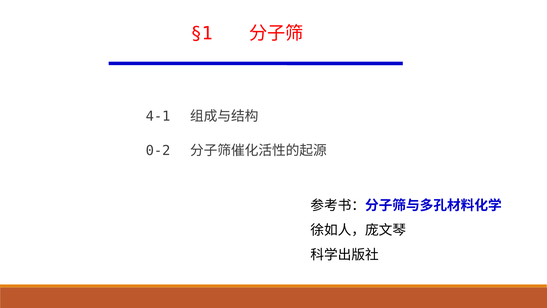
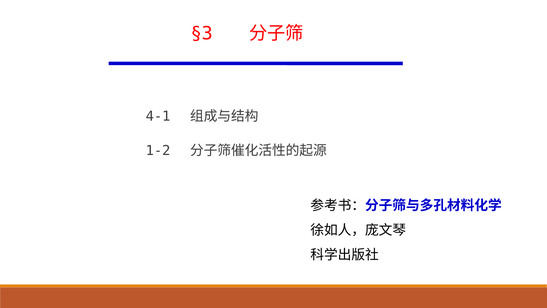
§1: §1 -> §3 (202, 33)
0-2: 0-2 -> 1-2 (158, 150)
